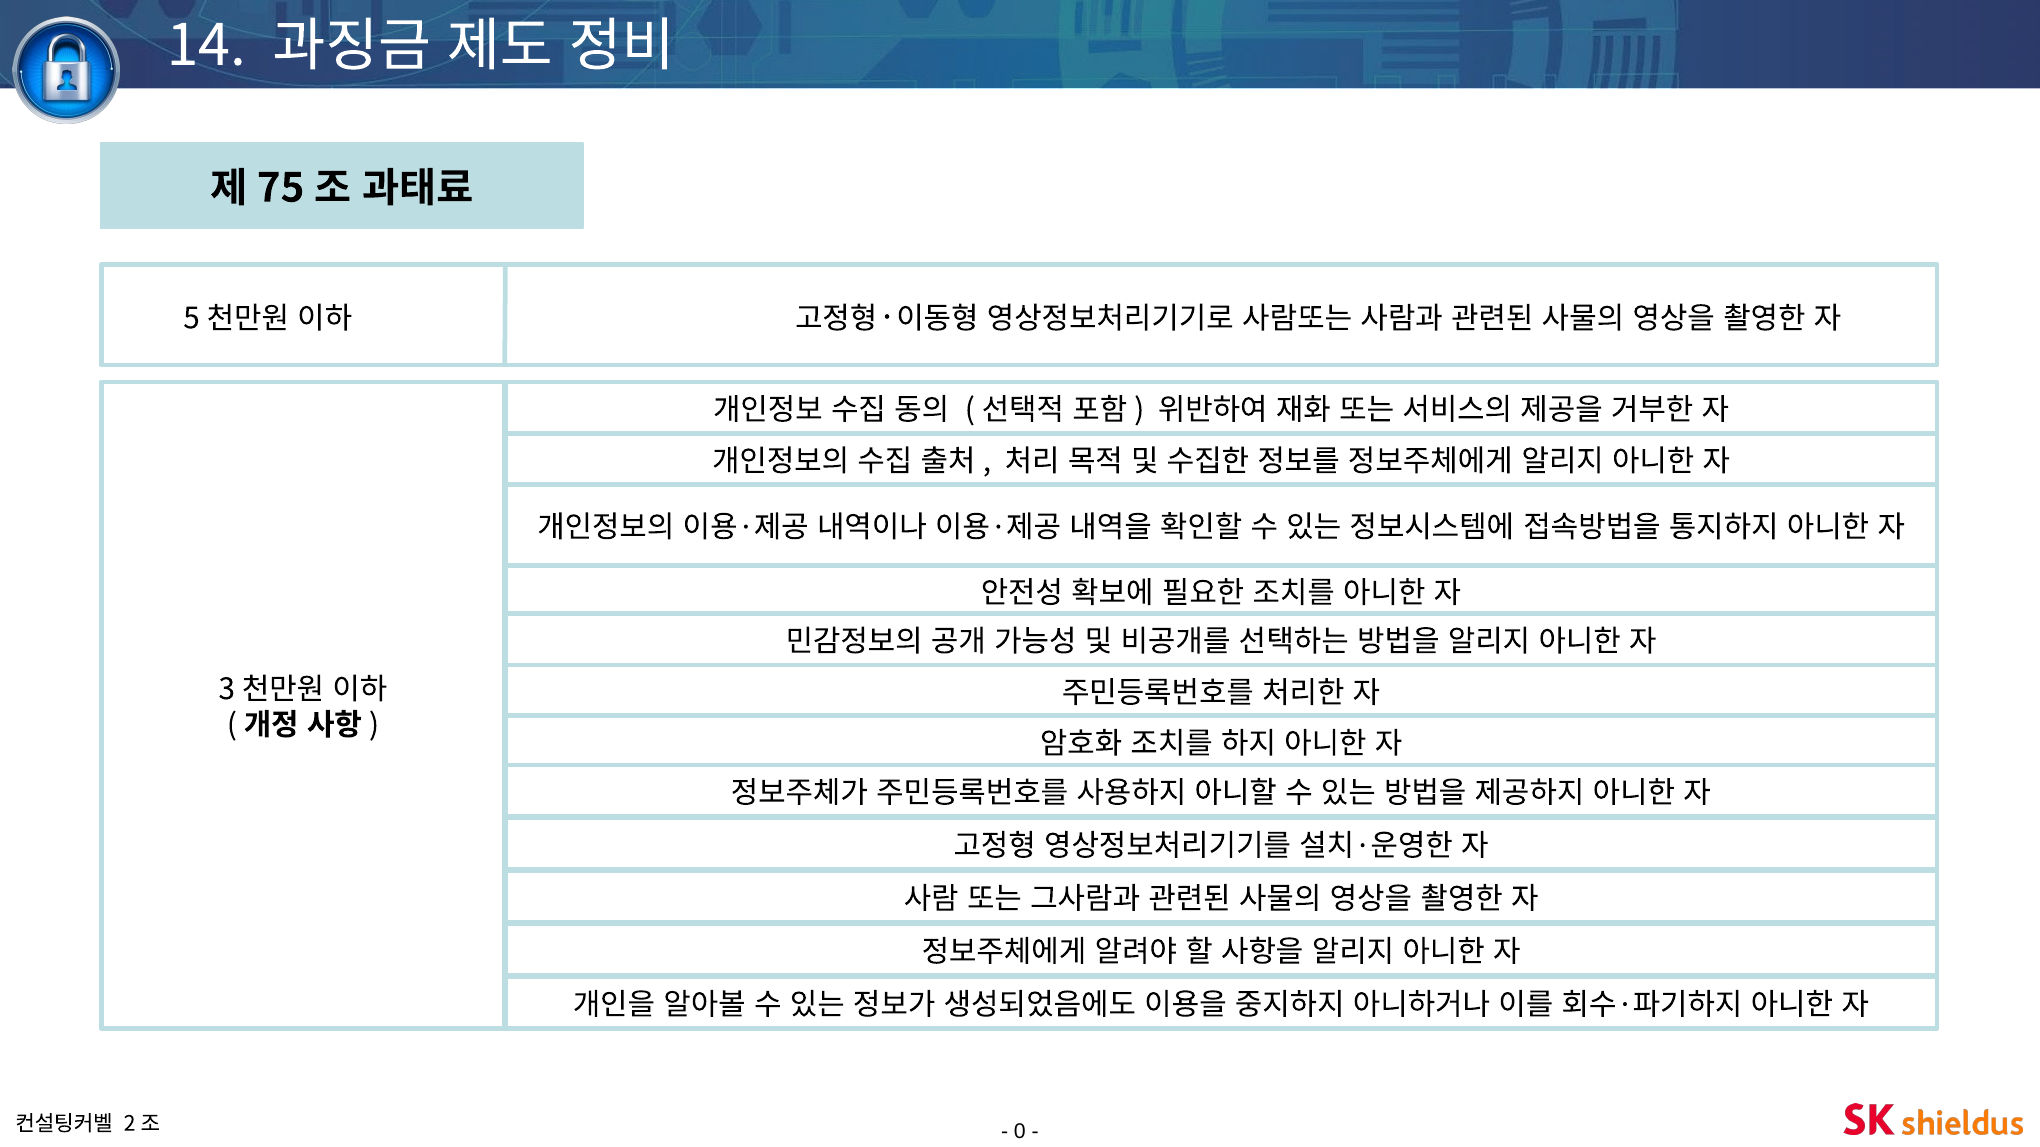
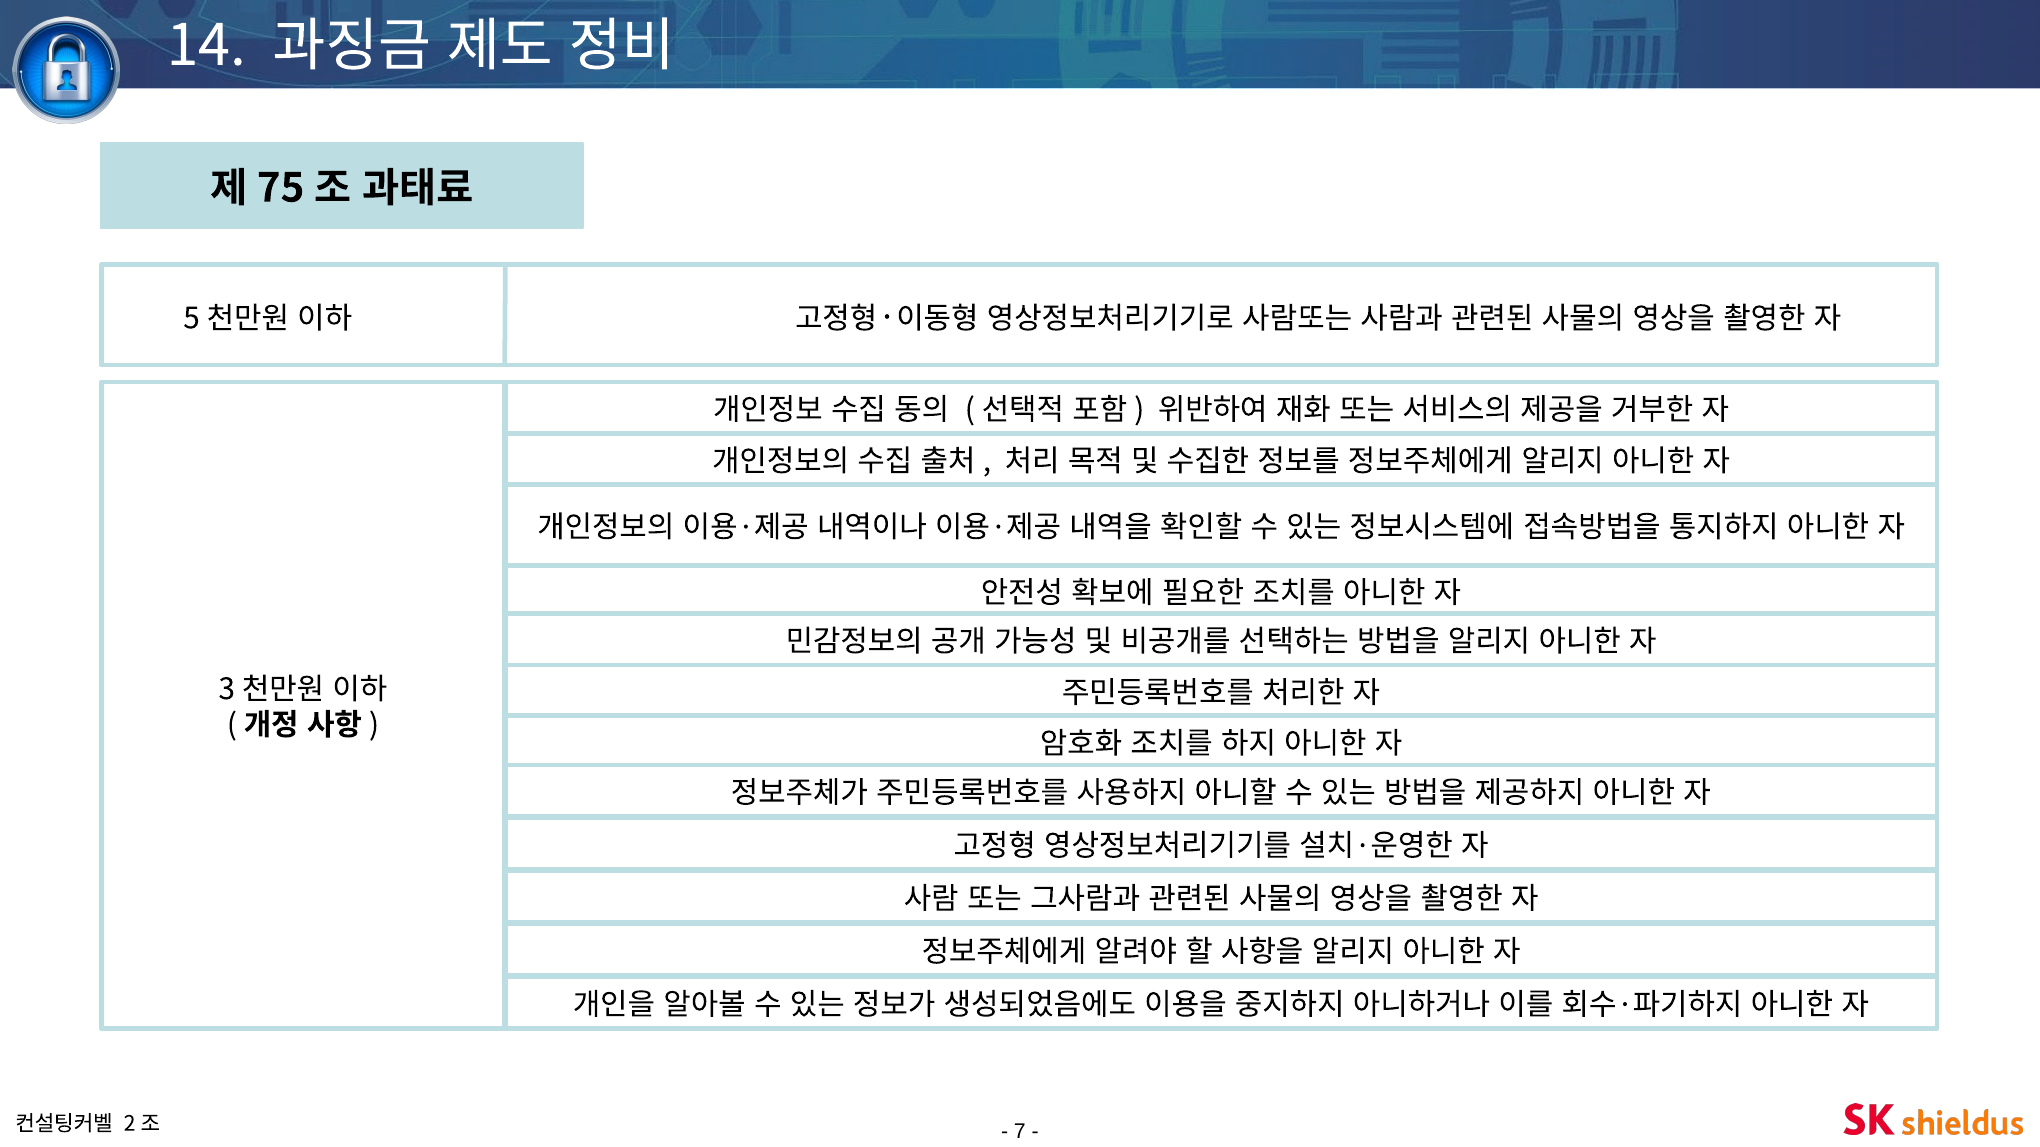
0: 0 -> 7 (1020, 1132)
